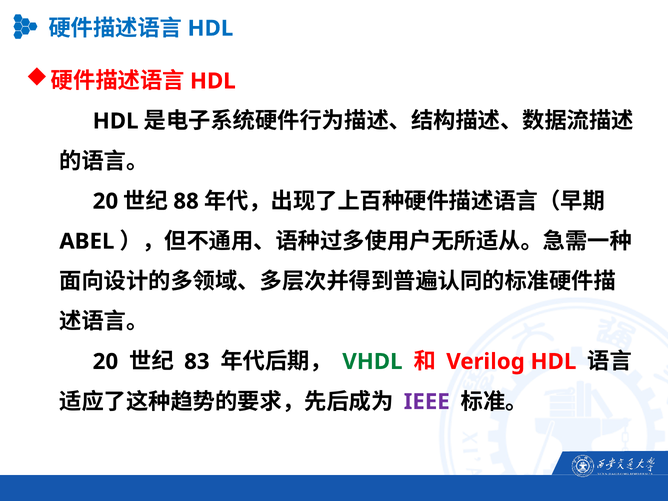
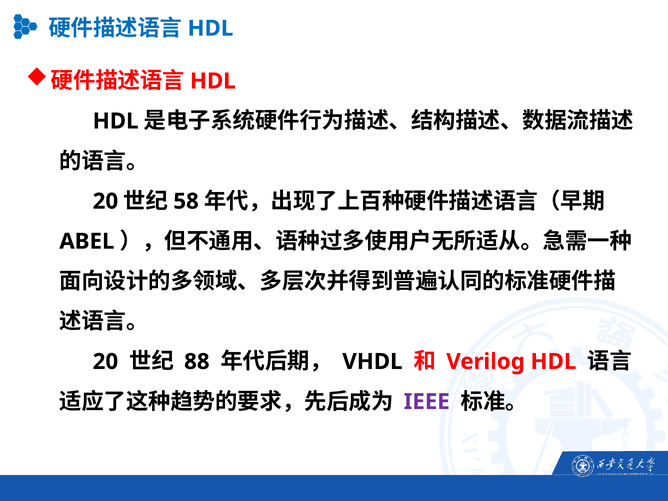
88: 88 -> 58 (186, 201)
83: 83 -> 88 (197, 362)
VHDL colour: green -> black (372, 362)
